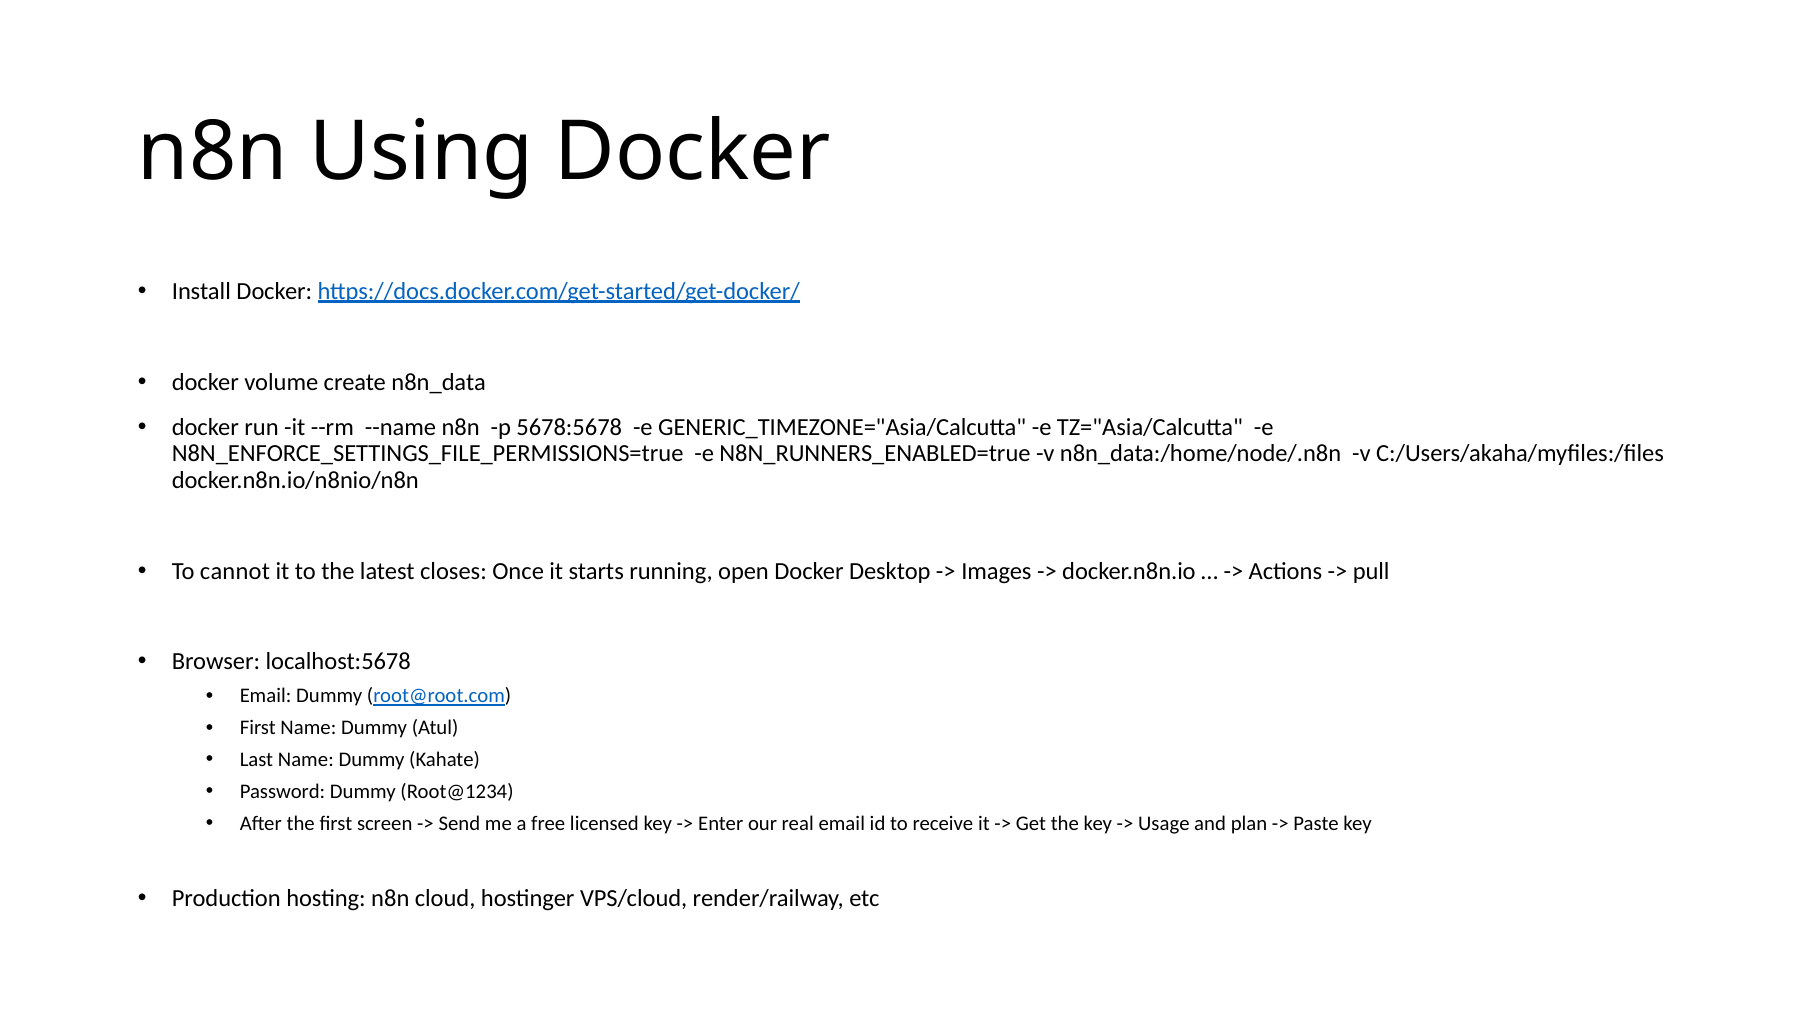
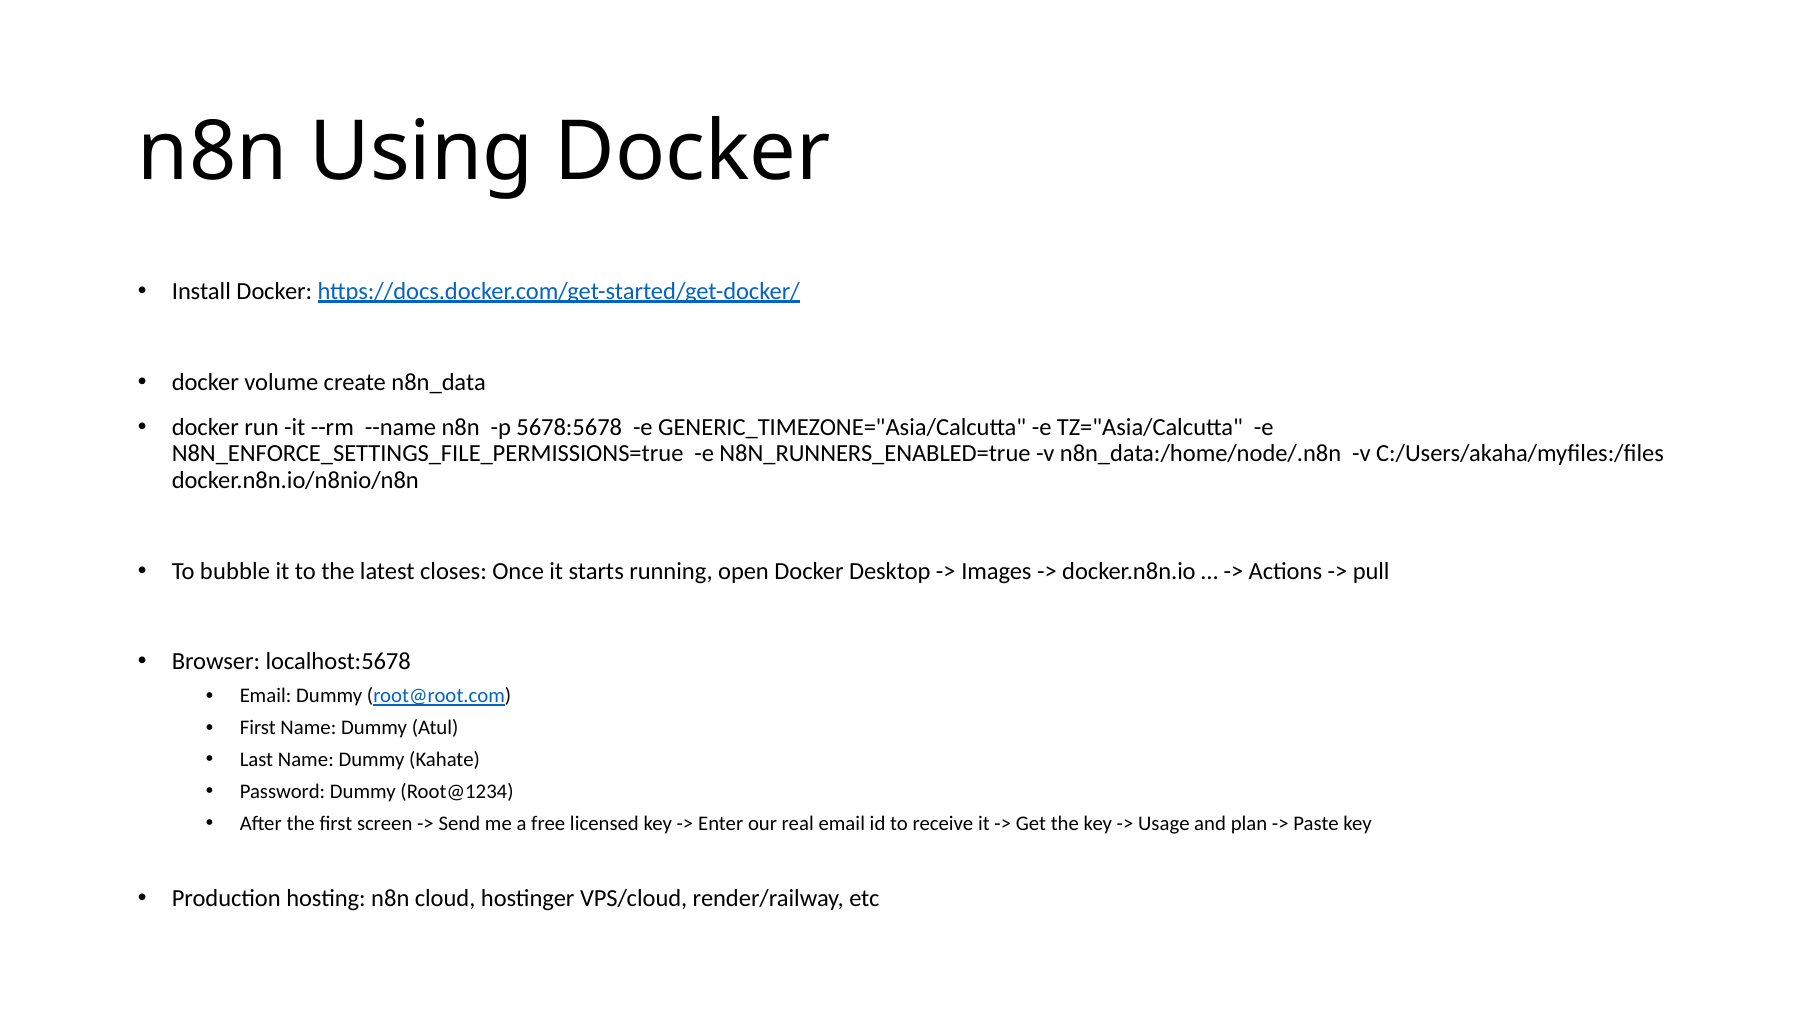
cannot: cannot -> bubble (235, 571)
